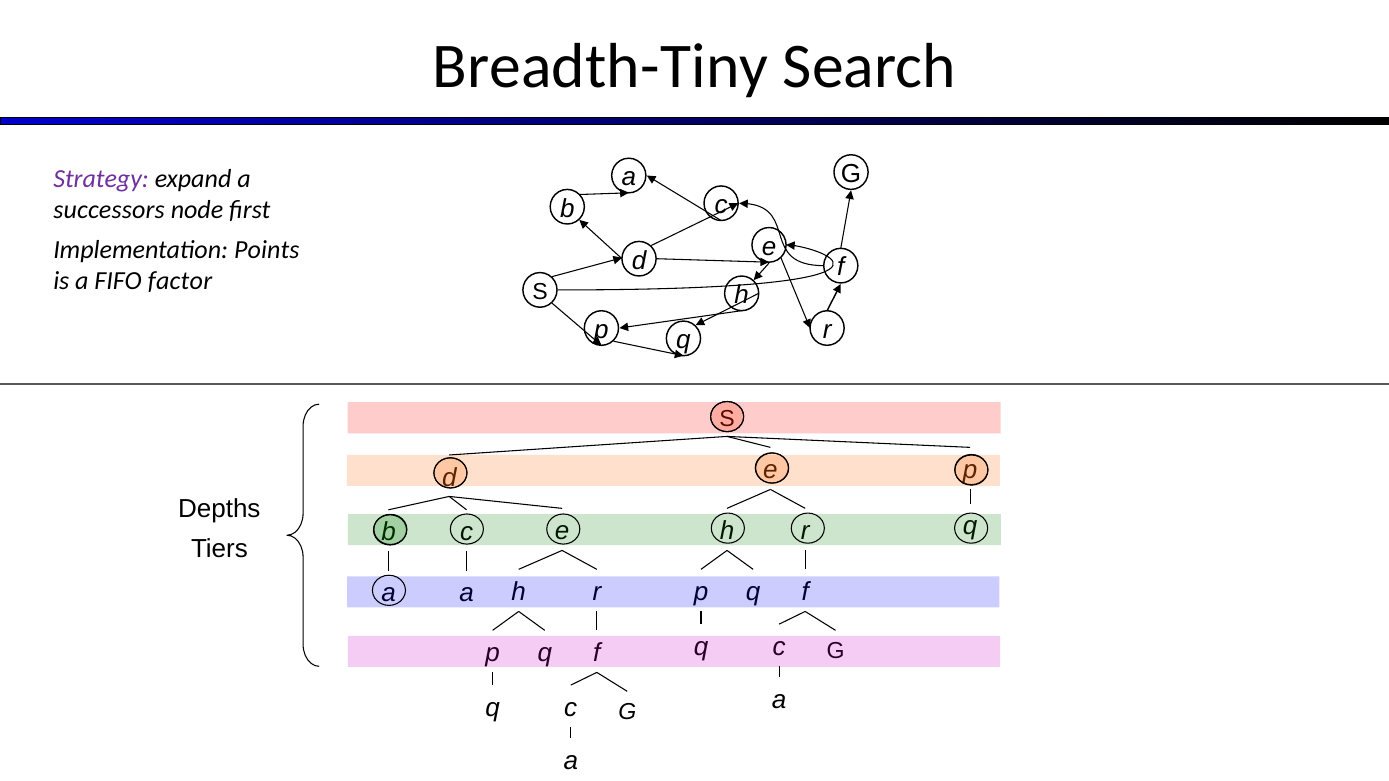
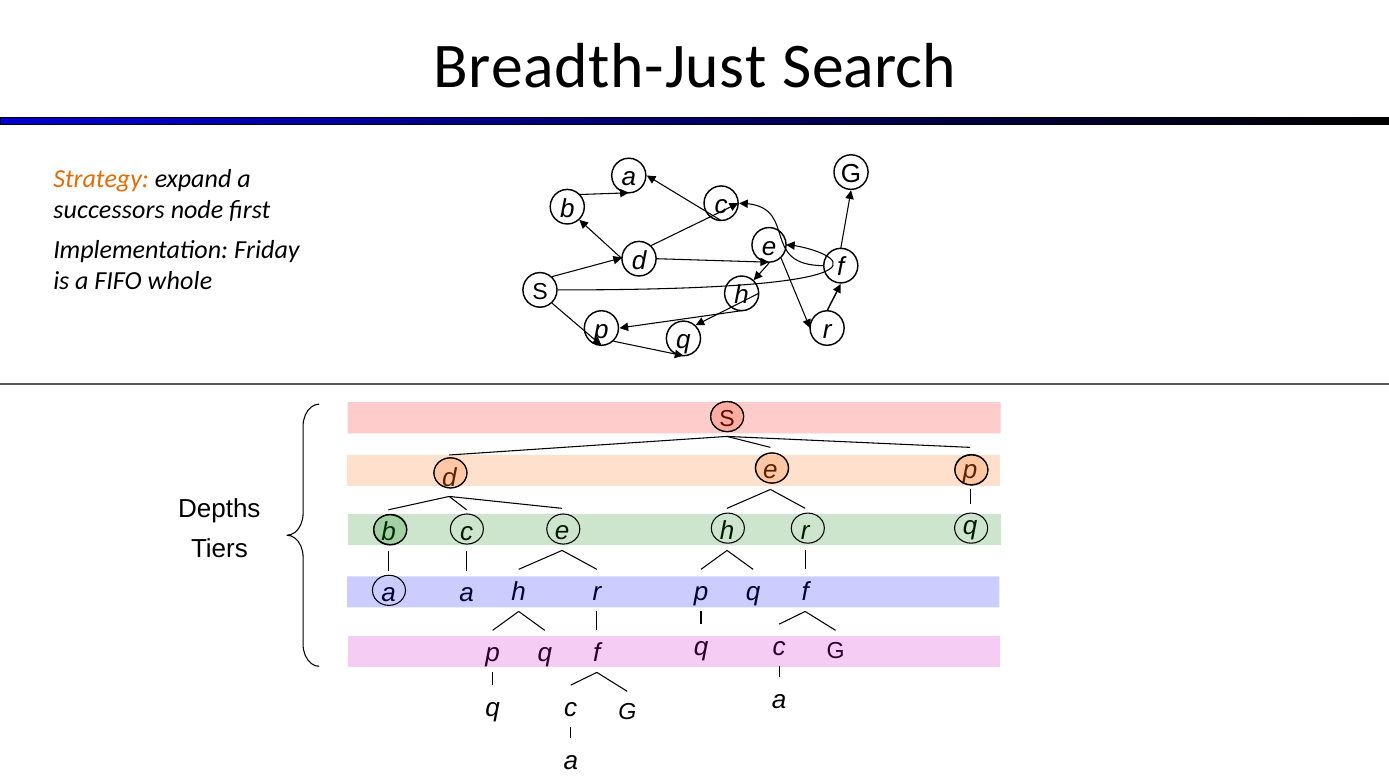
Breadth-Tiny: Breadth-Tiny -> Breadth-Just (600, 67)
Strategy colour: purple -> orange (101, 179)
Points: Points -> Friday (267, 250)
factor: factor -> whole (180, 281)
